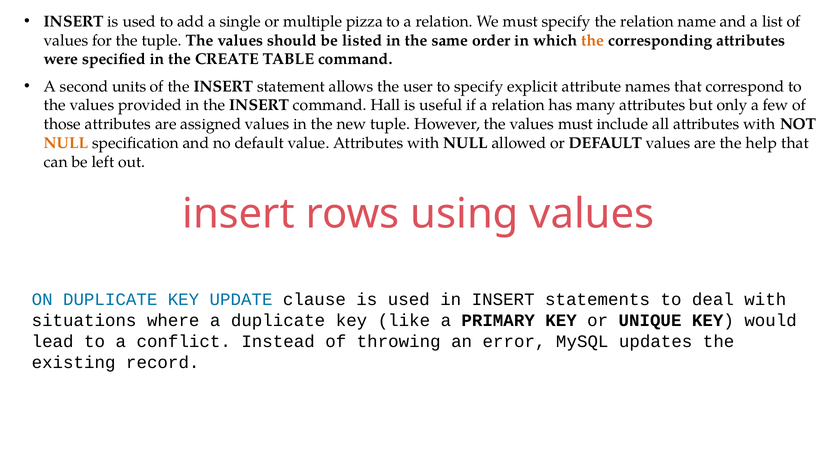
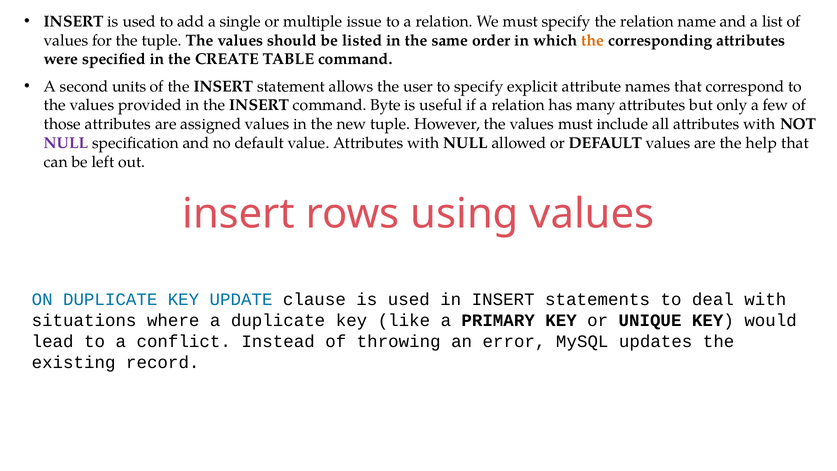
pizza: pizza -> issue (364, 22)
Hall: Hall -> Byte (386, 105)
NULL colour: orange -> purple (66, 143)
